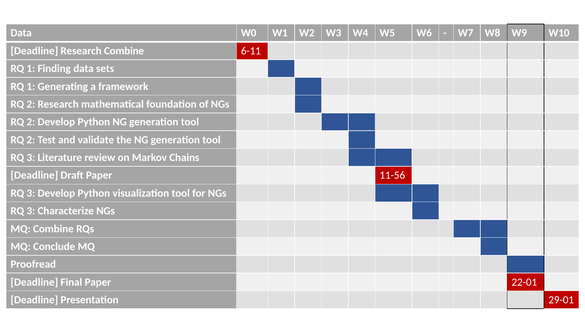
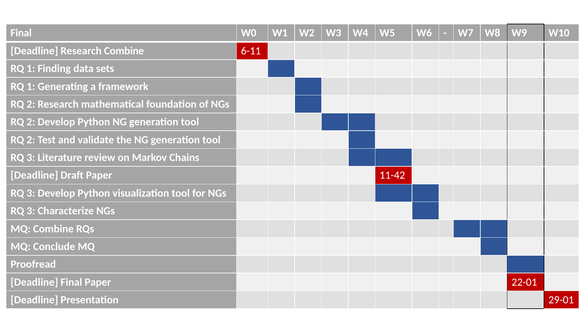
Data: Data -> Final (21, 33)
11-56: 11-56 -> 11-42 (392, 175)
